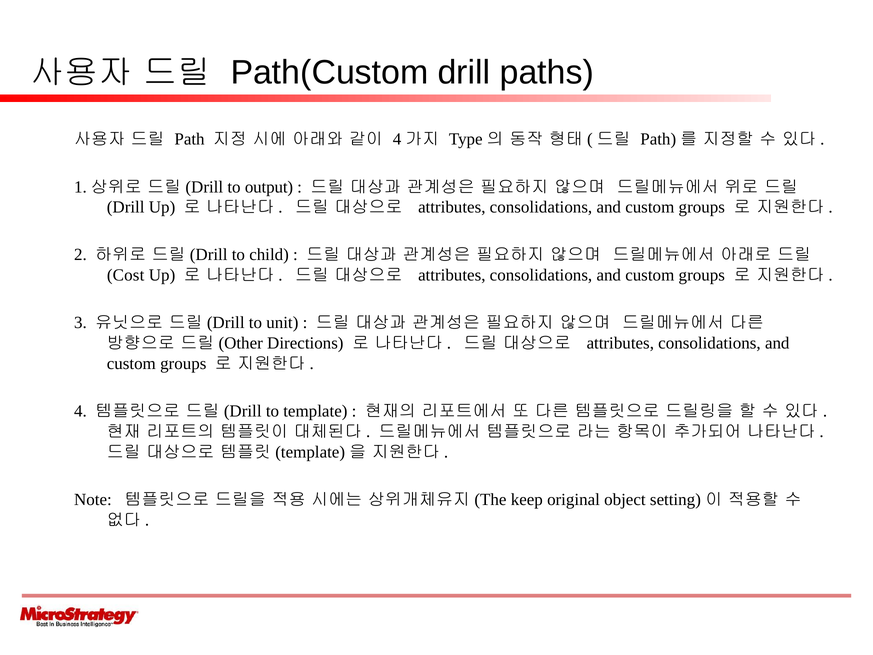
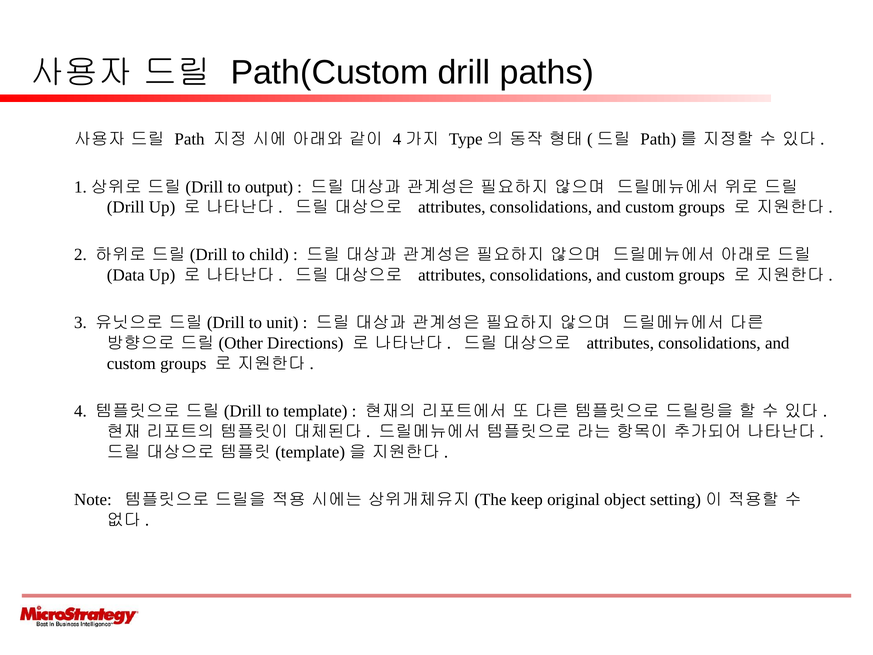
Cost: Cost -> Data (126, 275)
